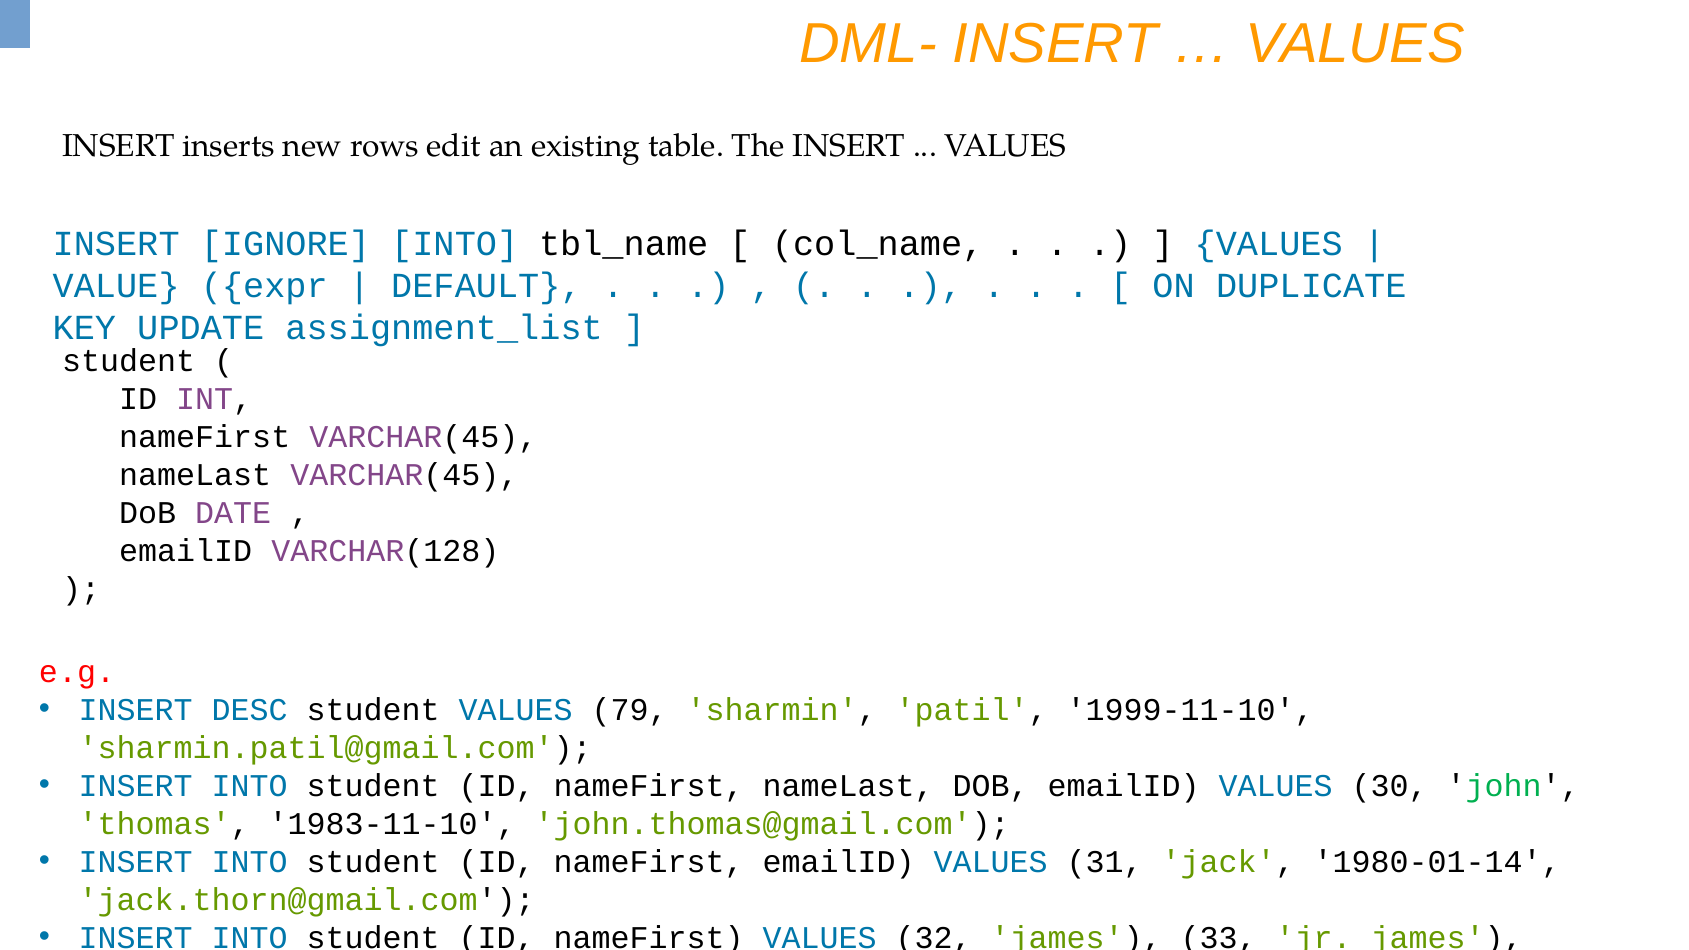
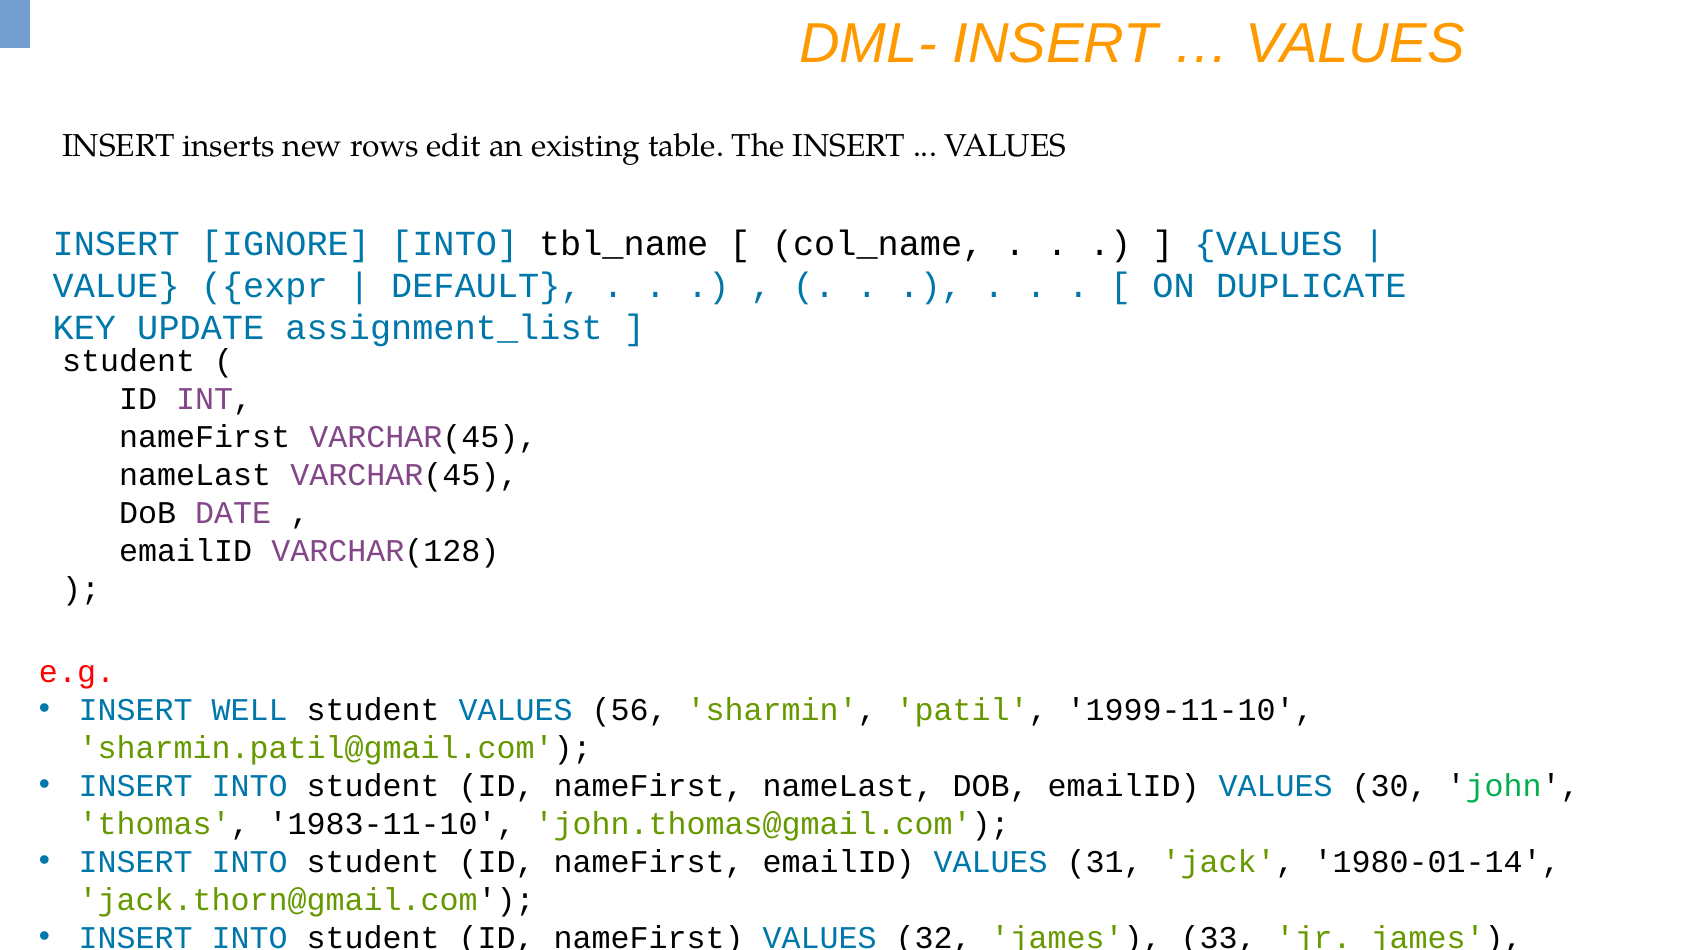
DESC: DESC -> WELL (250, 710)
79: 79 -> 56 (630, 710)
